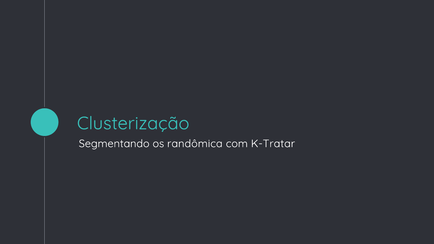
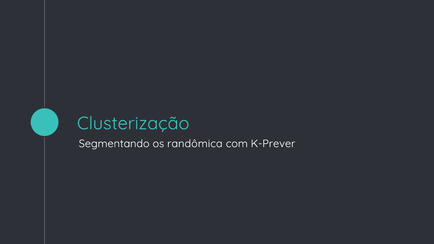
K-Tratar: K-Tratar -> K-Prever (273, 144)
